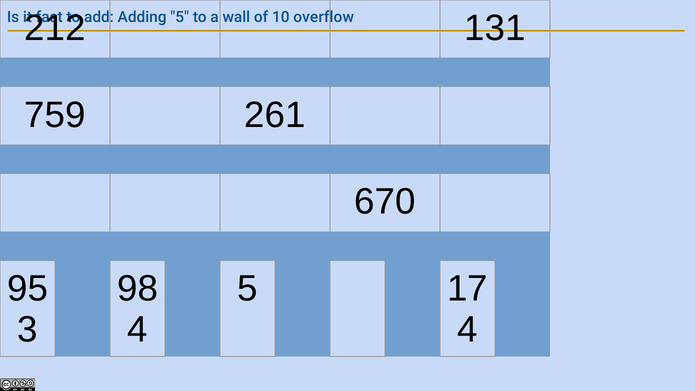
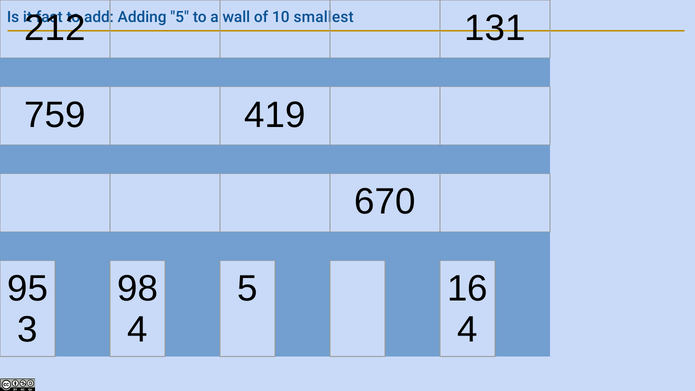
overflow: overflow -> smallest (324, 17)
261: 261 -> 419 (275, 115)
17: 17 -> 16 (467, 289)
